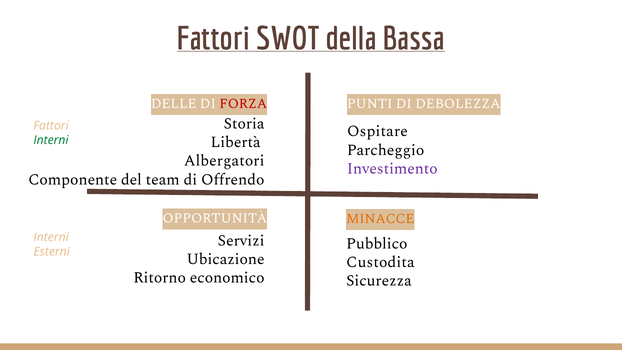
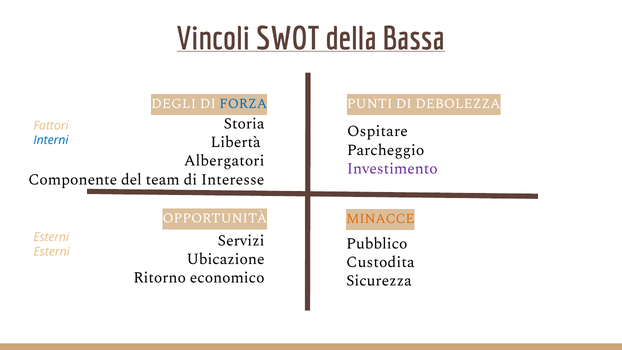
Fattori: Fattori -> Vincoli (214, 39)
DELLE: DELLE -> DEGLI (174, 104)
FORZA colour: red -> blue (243, 104)
Interni colour: green -> blue (51, 140)
Offrendo: Offrendo -> Interesse (233, 179)
Interni: Interni -> Esterni (51, 237)
